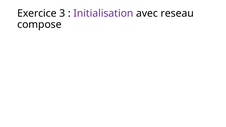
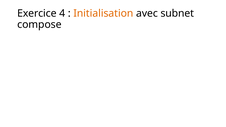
3: 3 -> 4 (62, 13)
Initialisation colour: purple -> orange (103, 13)
reseau: reseau -> subnet (177, 13)
